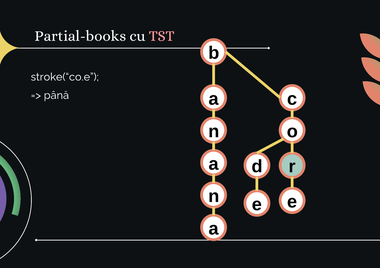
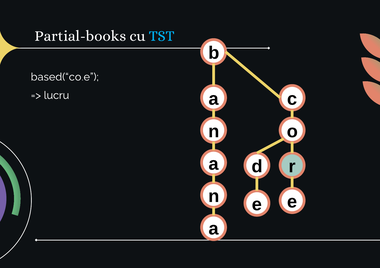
TST colour: pink -> light blue (162, 36)
stroke(“co.e: stroke(“co.e -> based(“co.e (65, 77)
până: până -> lucru (56, 96)
